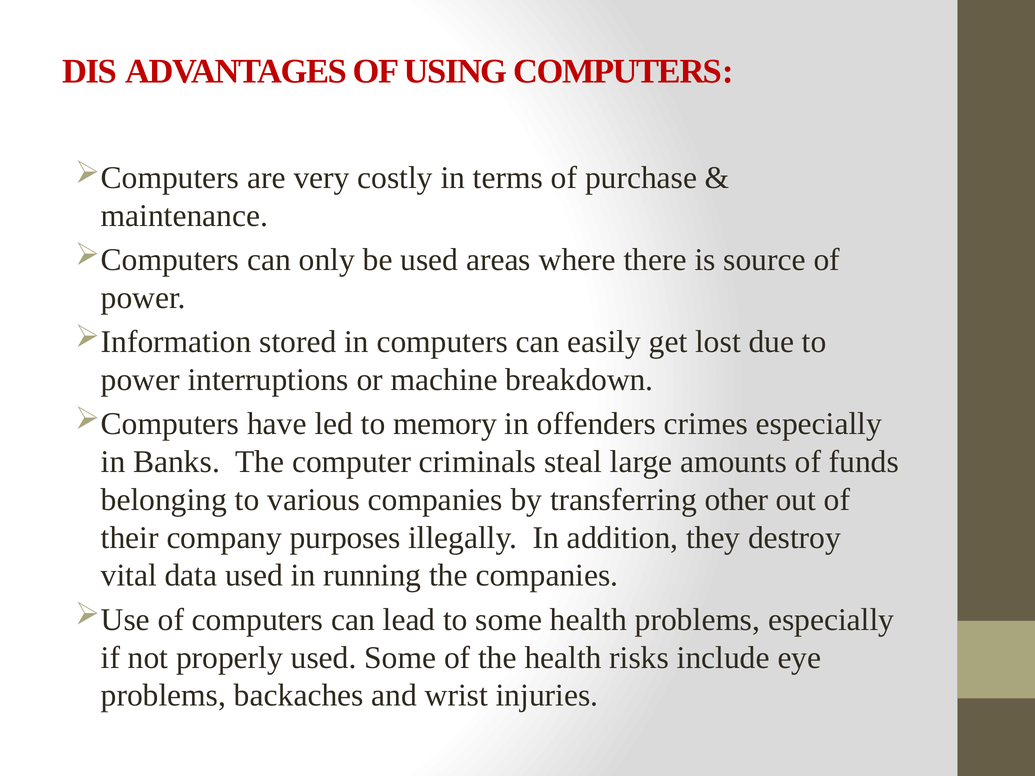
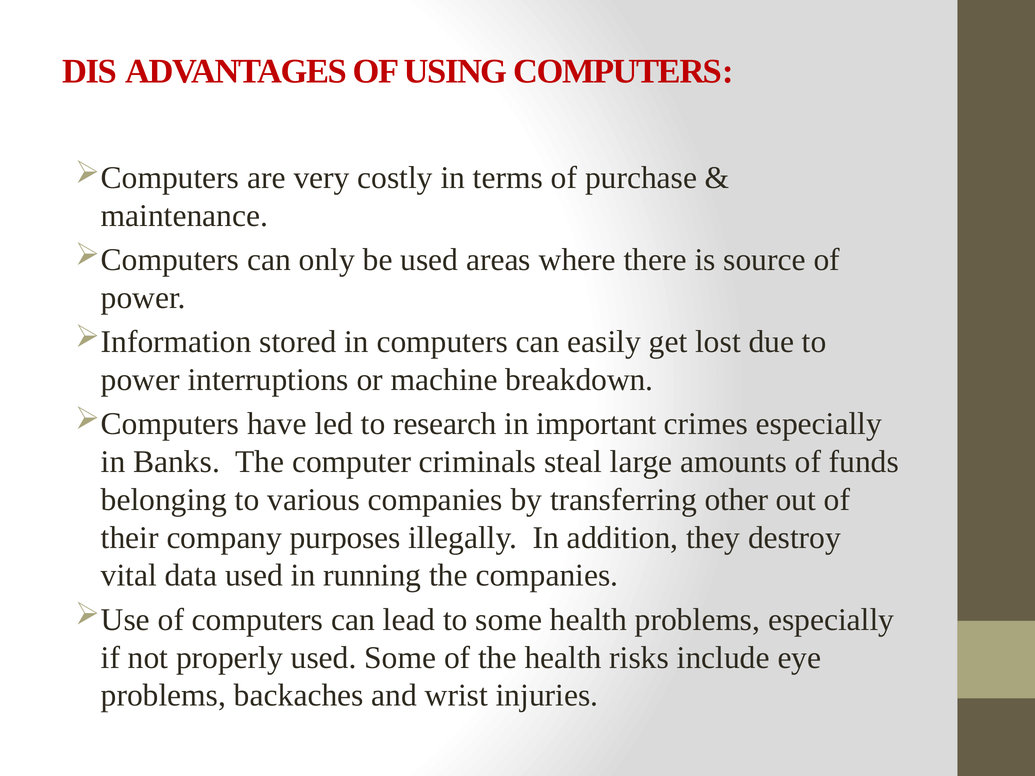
memory: memory -> research (445, 424)
offenders: offenders -> important (597, 424)
